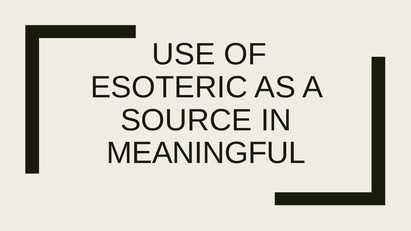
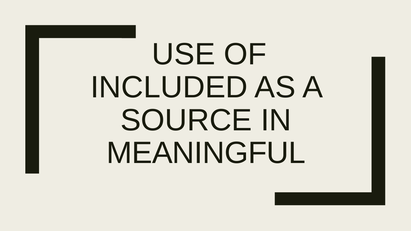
ESOTERIC: ESOTERIC -> INCLUDED (169, 87)
